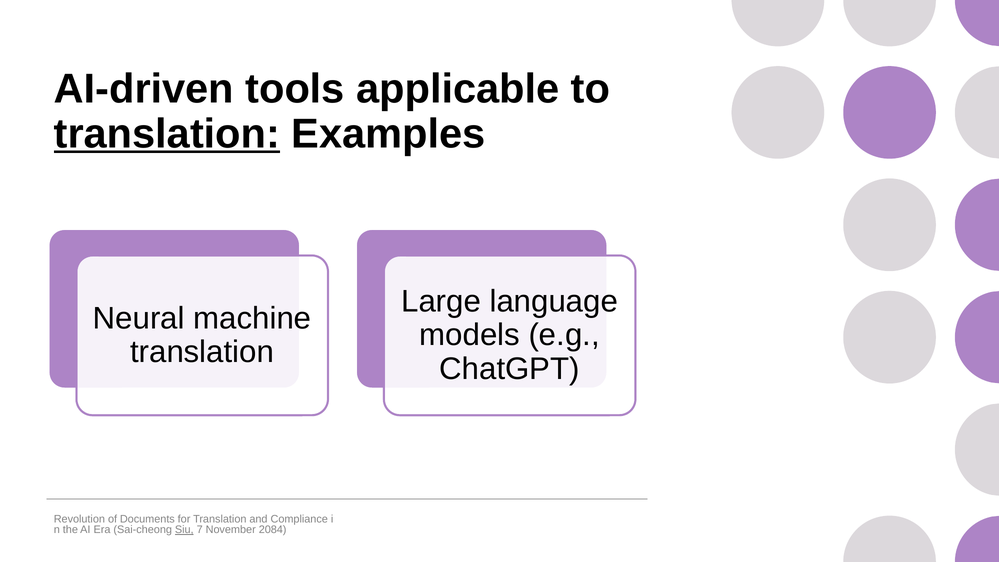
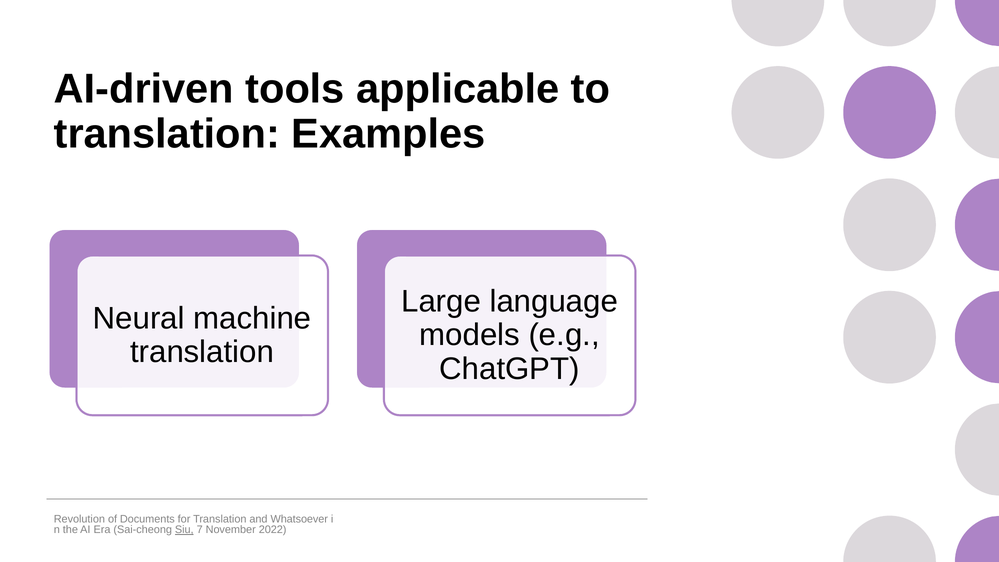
translation underline: present -> none (167, 134)
Compliance: Compliance -> Whatsoever (299, 519)
2084: 2084 -> 2022 (273, 530)
